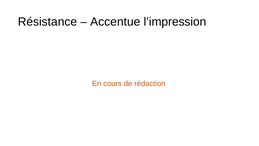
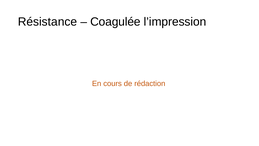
Accentue: Accentue -> Coagulée (115, 22)
